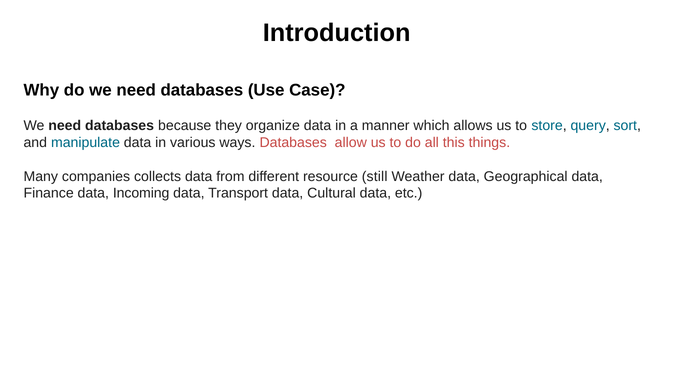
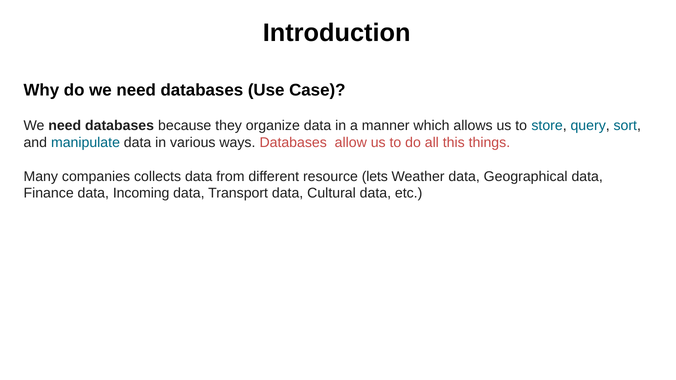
still: still -> lets (375, 176)
